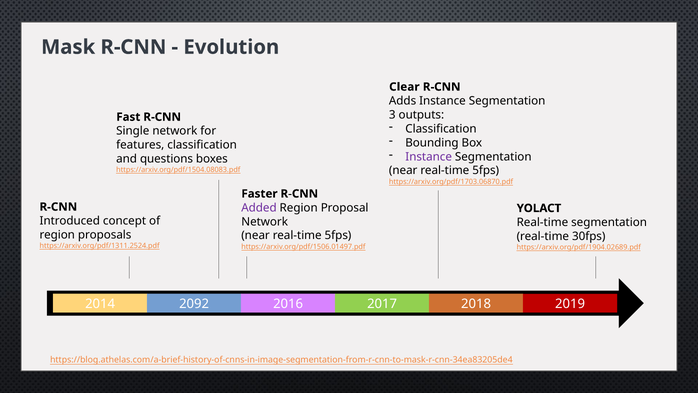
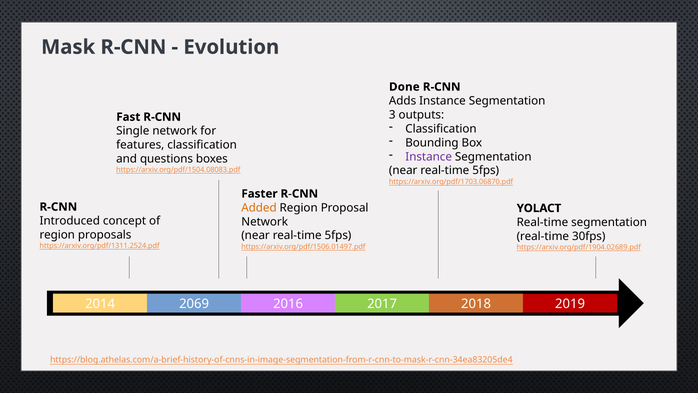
Clear: Clear -> Done (404, 87)
Added colour: purple -> orange (259, 208)
2092: 2092 -> 2069 (194, 304)
